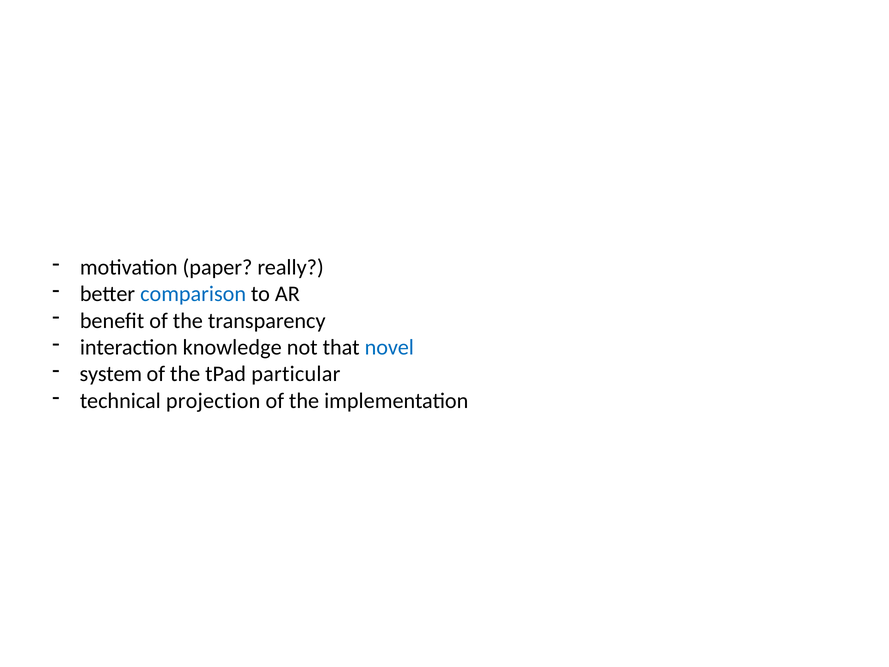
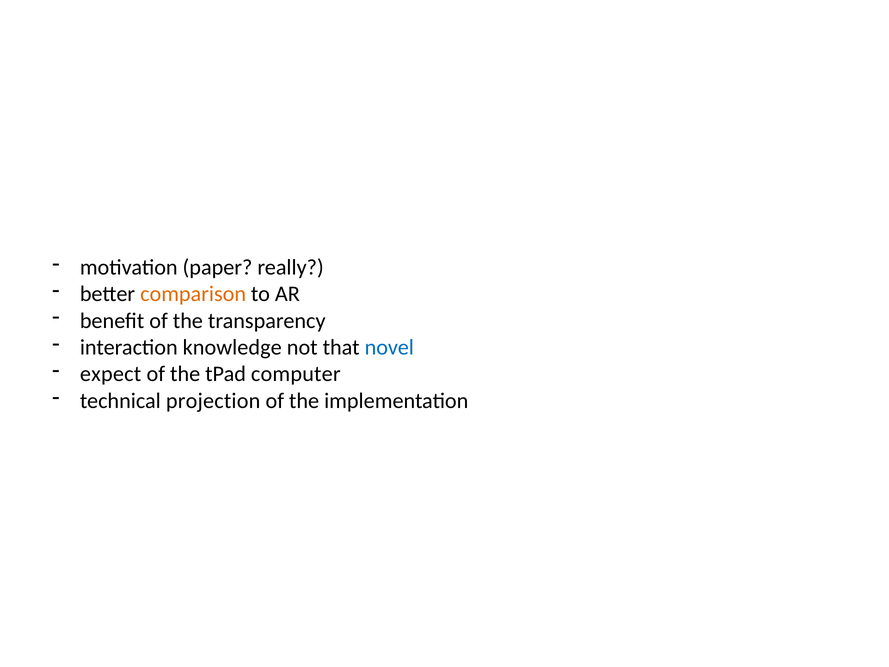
comparison colour: blue -> orange (193, 294)
system: system -> expect (111, 374)
particular: particular -> computer (296, 374)
